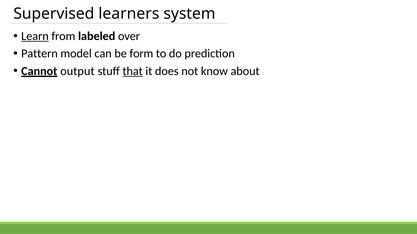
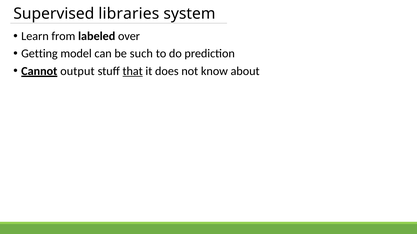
learners: learners -> libraries (129, 14)
Learn underline: present -> none (35, 36)
Pattern: Pattern -> Getting (39, 54)
form: form -> such (141, 54)
